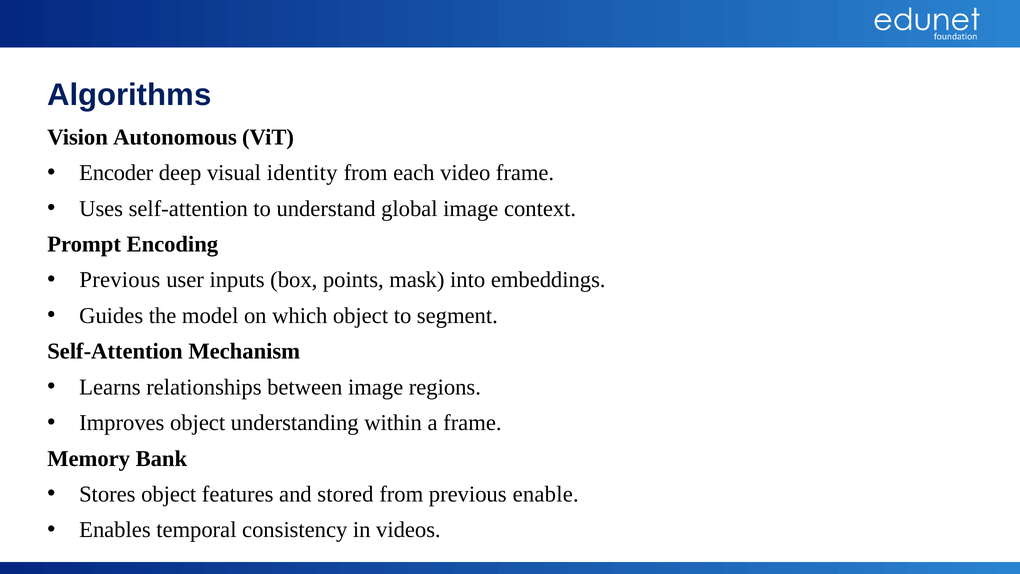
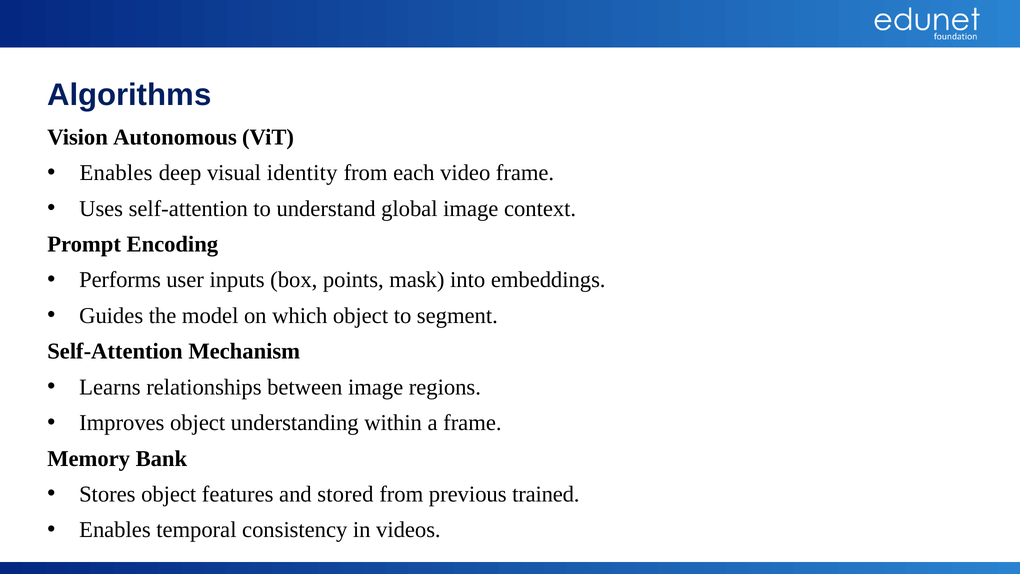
Encoder: Encoder -> Enables (116, 173)
Previous: Previous -> Performs (120, 280)
enable: enable -> trained (546, 494)
